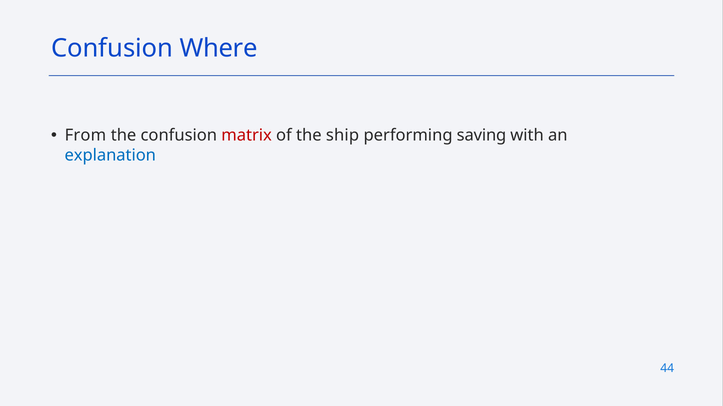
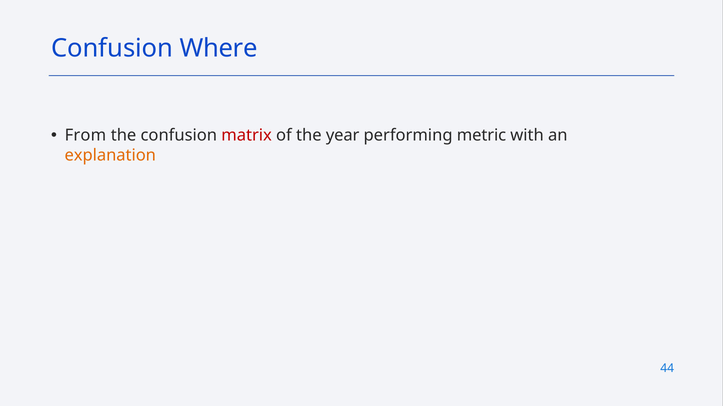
ship: ship -> year (343, 136)
saving: saving -> metric (481, 136)
explanation colour: blue -> orange (110, 156)
